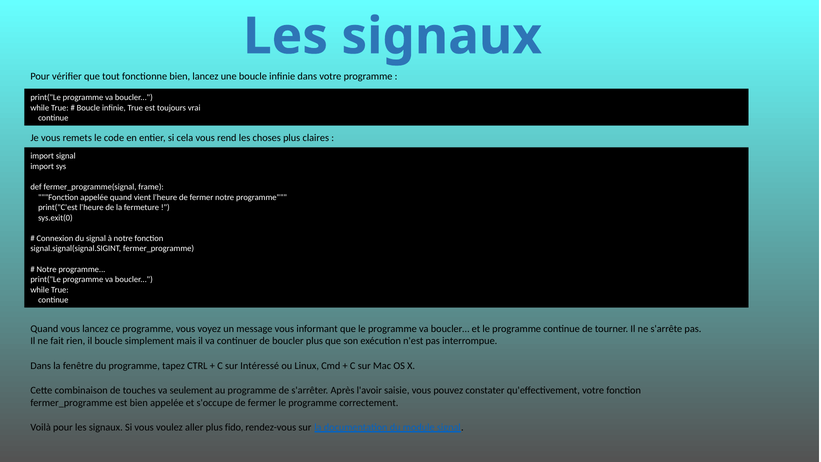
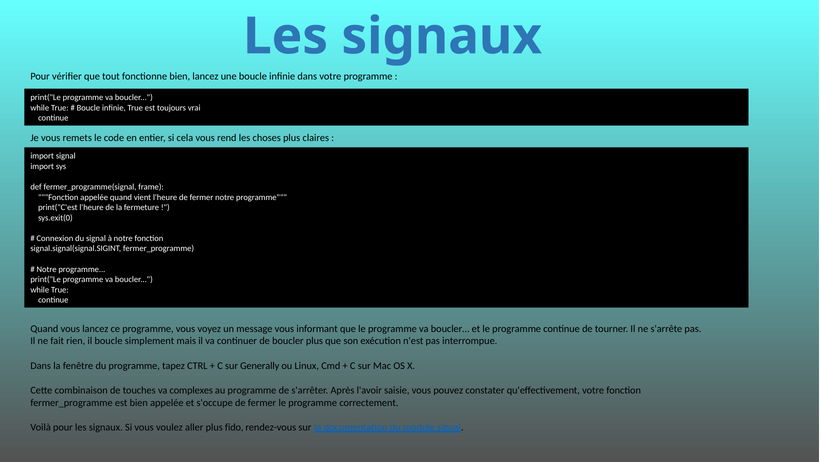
Intéressé: Intéressé -> Generally (260, 366)
seulement: seulement -> complexes (191, 390)
